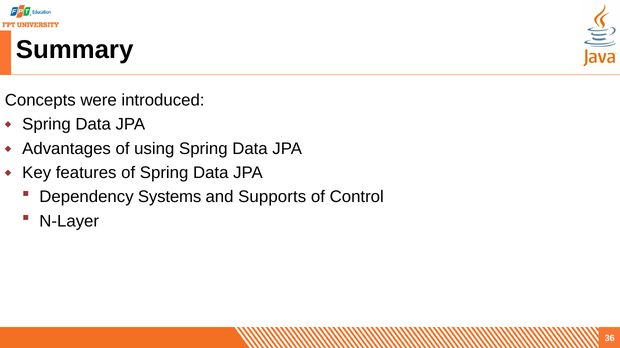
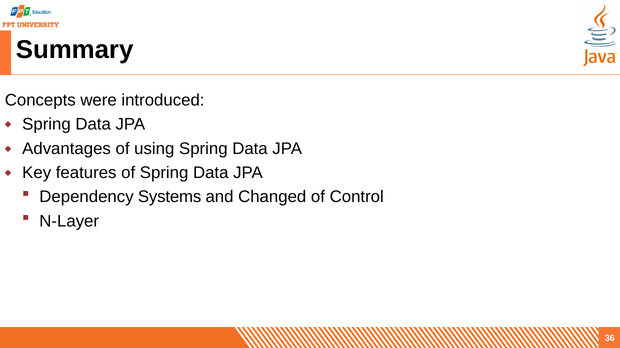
Supports: Supports -> Changed (272, 197)
